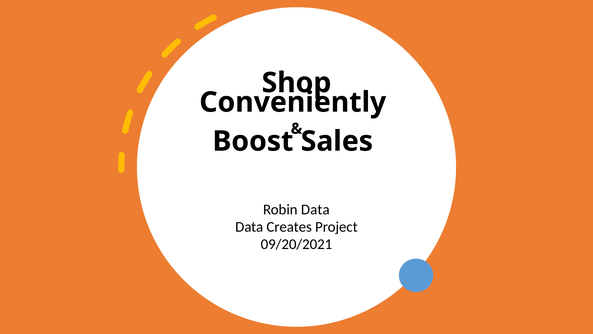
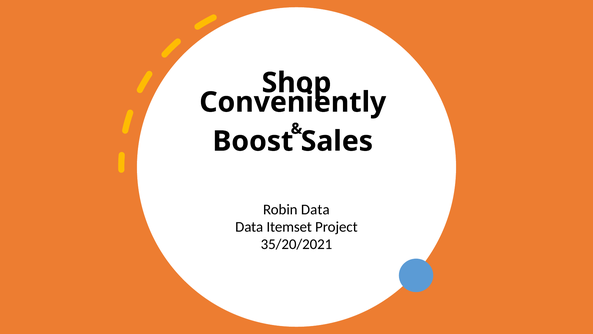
Creates: Creates -> Itemset (289, 227)
09/20/2021: 09/20/2021 -> 35/20/2021 (296, 244)
